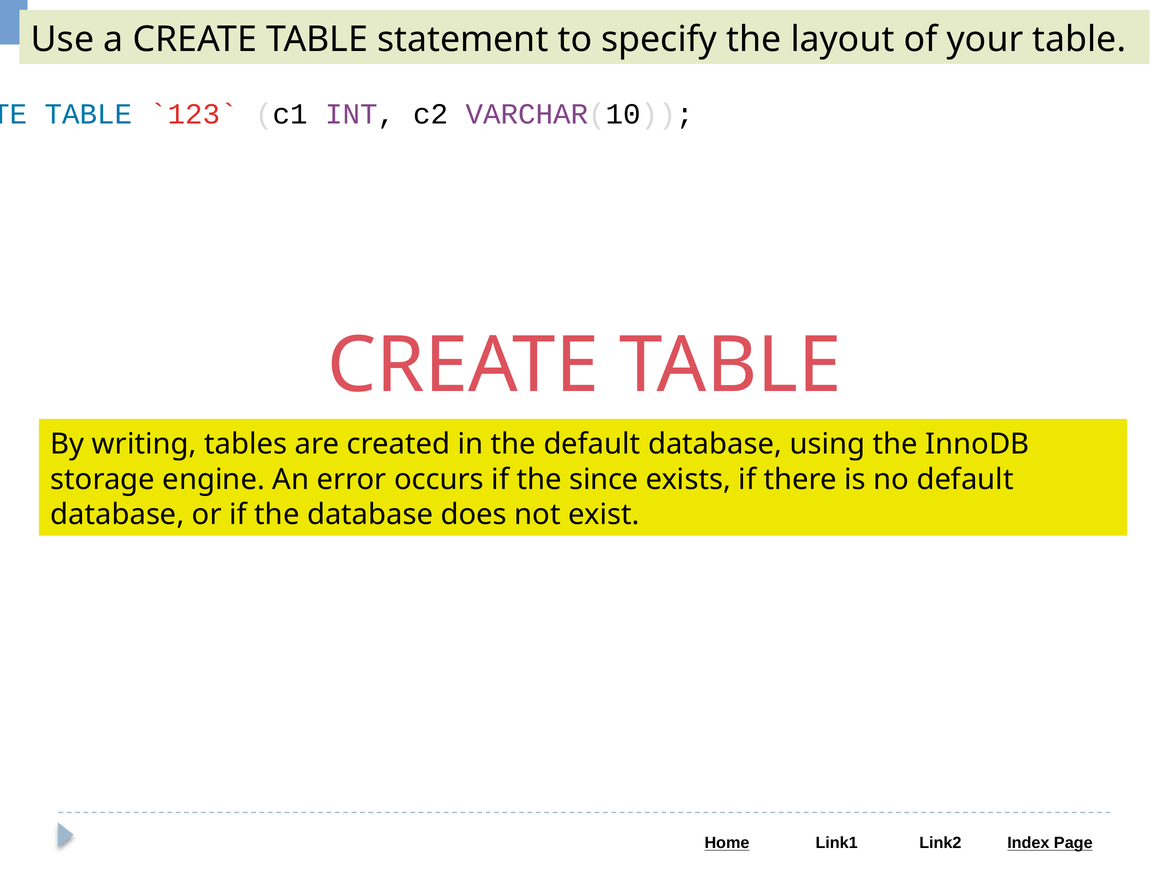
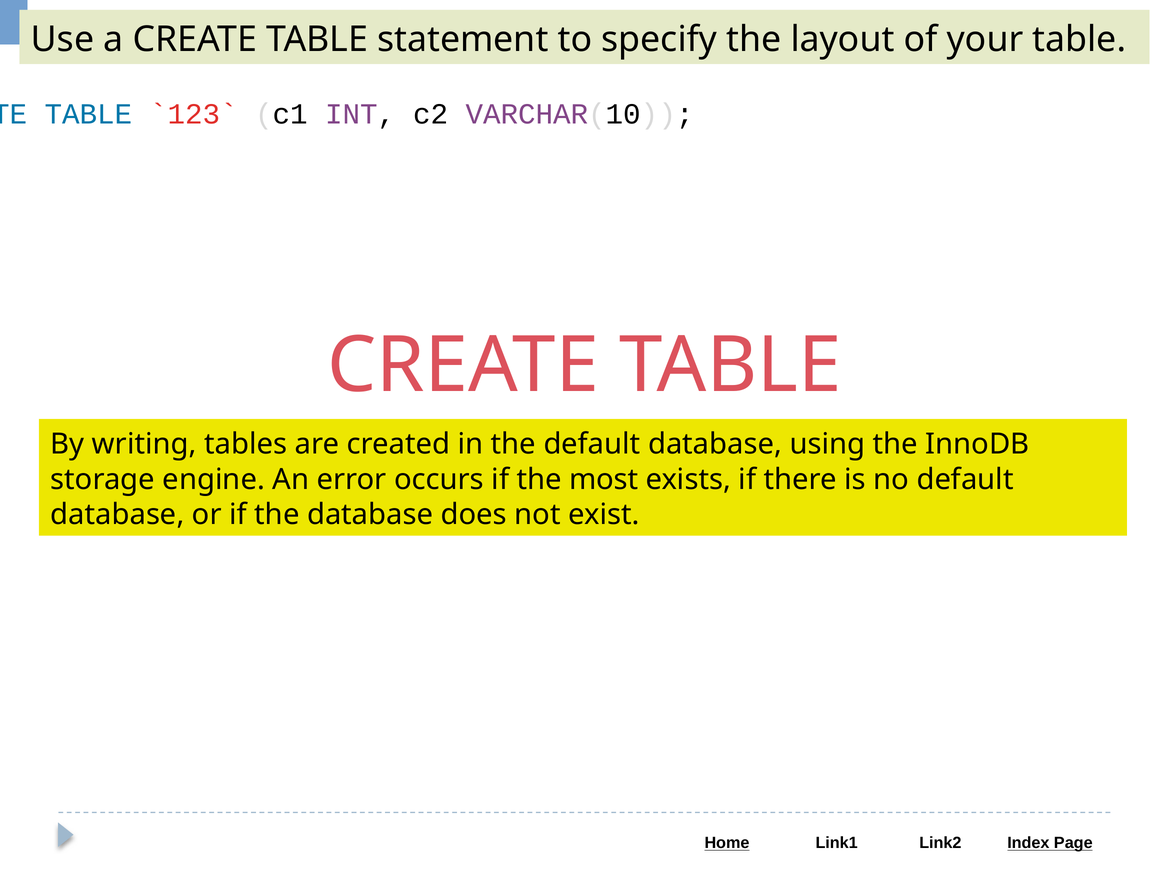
since: since -> most (604, 479)
